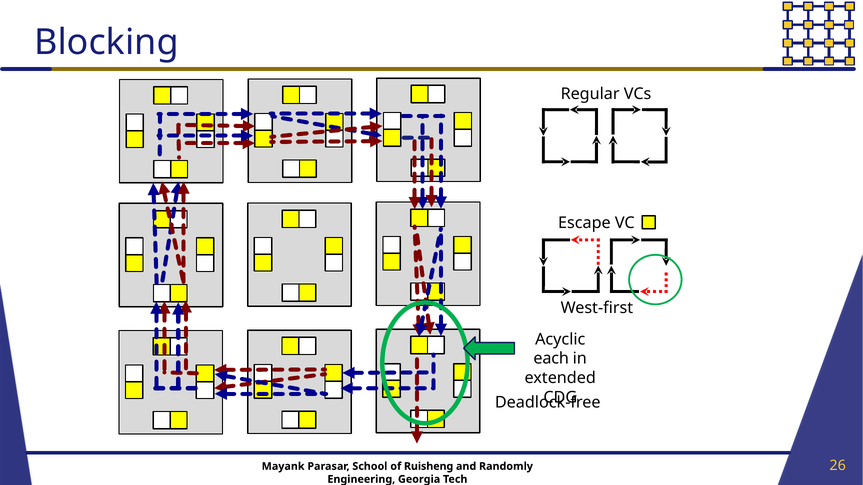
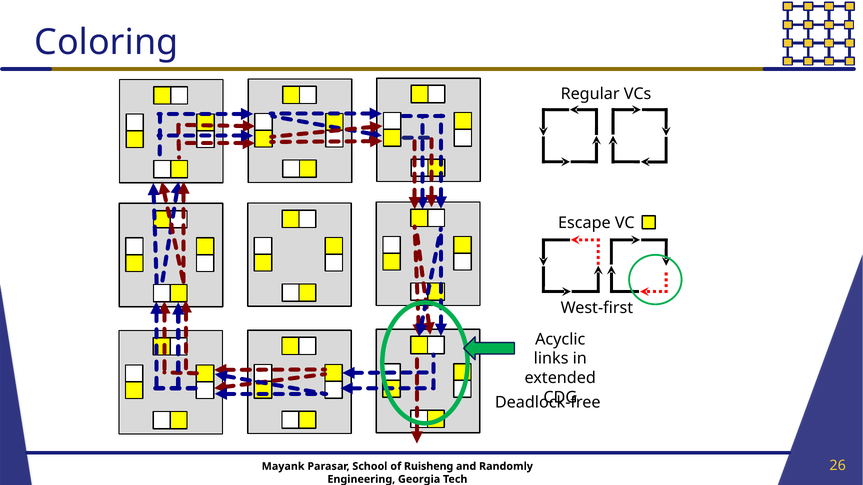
Blocking: Blocking -> Coloring (106, 42)
each: each -> links (551, 359)
